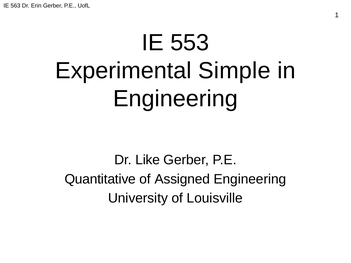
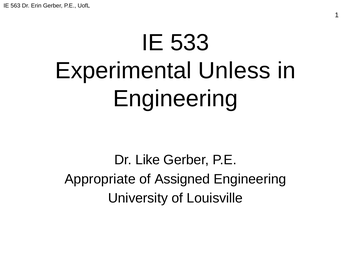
553: 553 -> 533 (190, 43)
Simple: Simple -> Unless (234, 71)
Quantitative: Quantitative -> Appropriate (100, 179)
